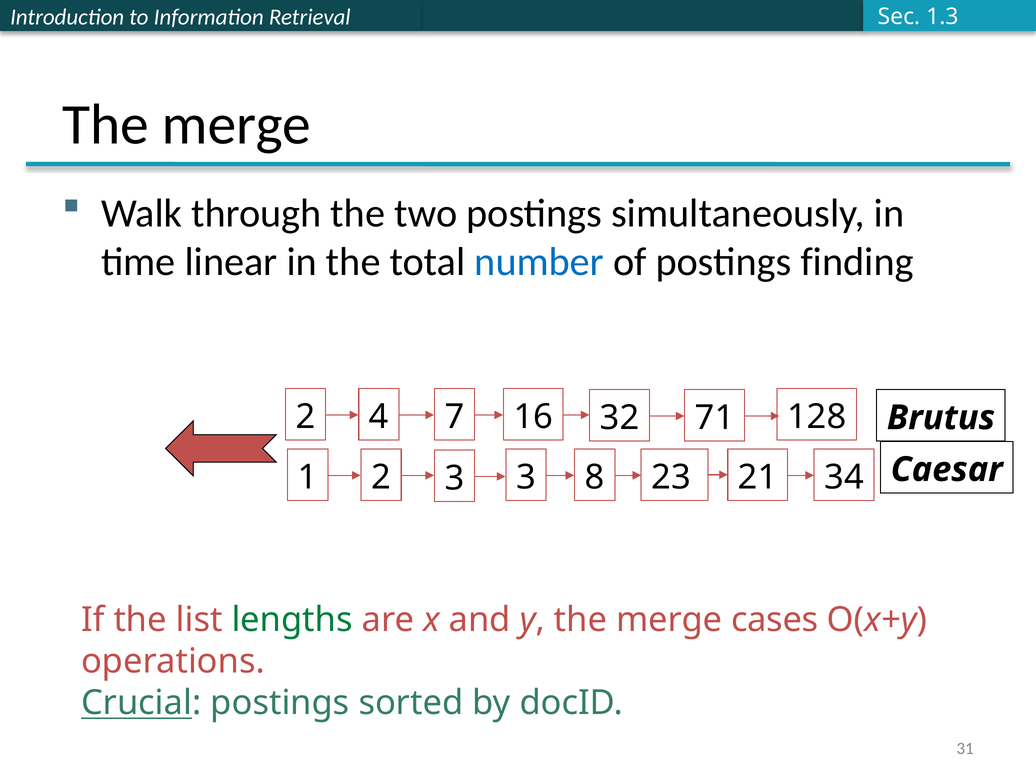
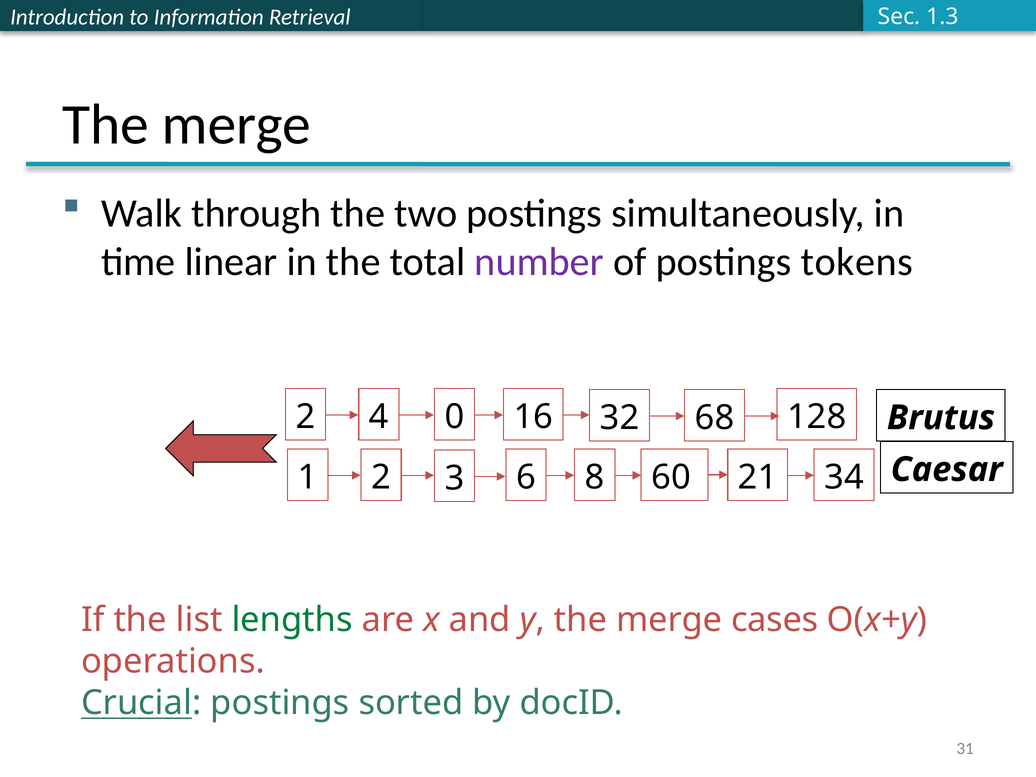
number colour: blue -> purple (539, 262)
finding: finding -> tokens (857, 262)
7: 7 -> 0 (455, 417)
71: 71 -> 68 (715, 418)
3 3: 3 -> 6 (526, 477)
23: 23 -> 60 (671, 477)
